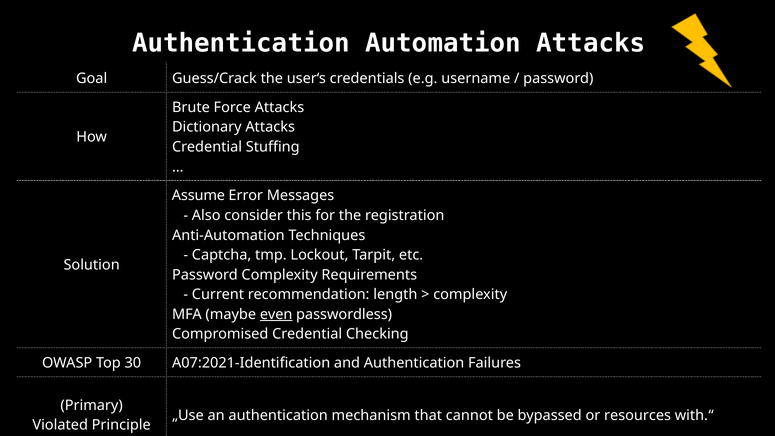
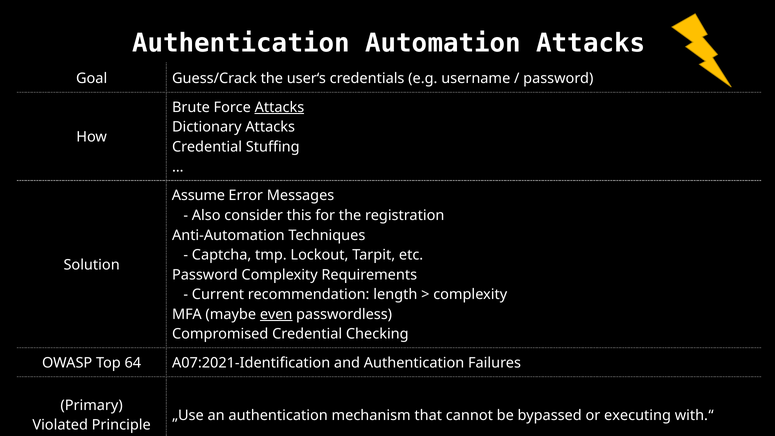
Attacks underline: none -> present (279, 107)
30: 30 -> 64 (133, 363)
resources: resources -> executing (638, 415)
